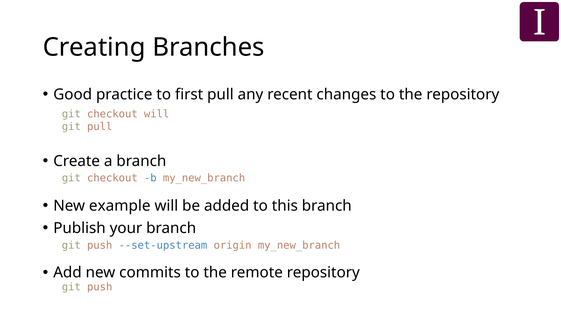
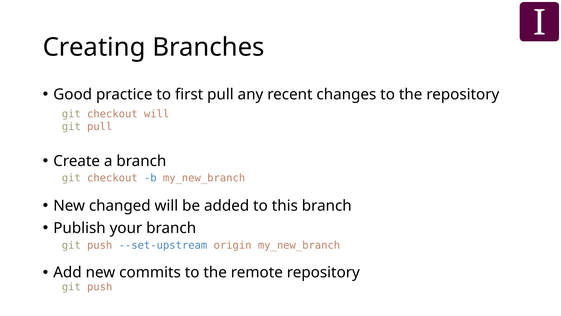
example: example -> changed (120, 205)
